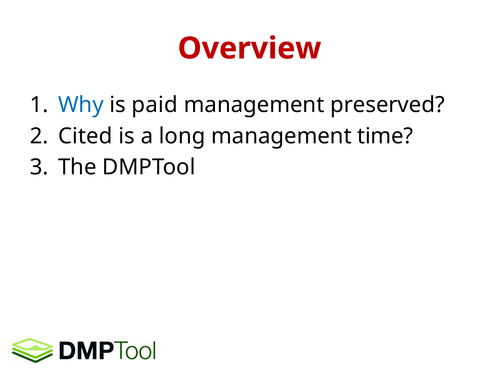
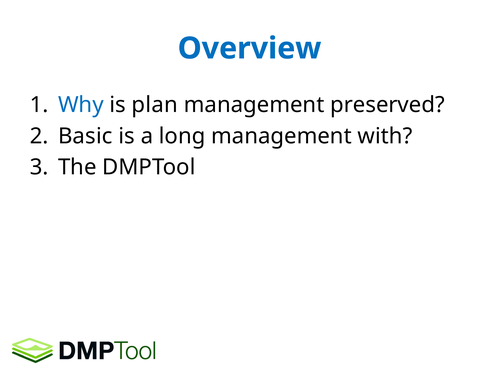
Overview colour: red -> blue (249, 48)
paid: paid -> plan (155, 105)
Cited: Cited -> Basic (85, 136)
time: time -> with (385, 136)
